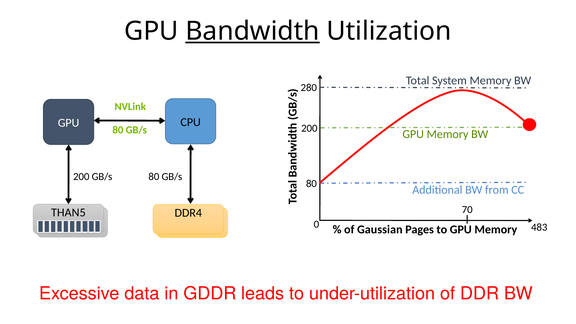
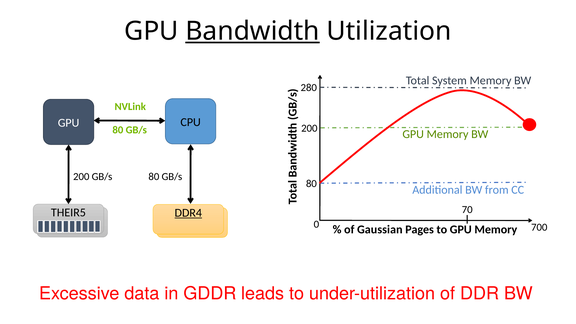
THAN5: THAN5 -> THEIR5 (68, 213)
DDR4 underline: none -> present (188, 213)
483: 483 -> 700 (539, 227)
